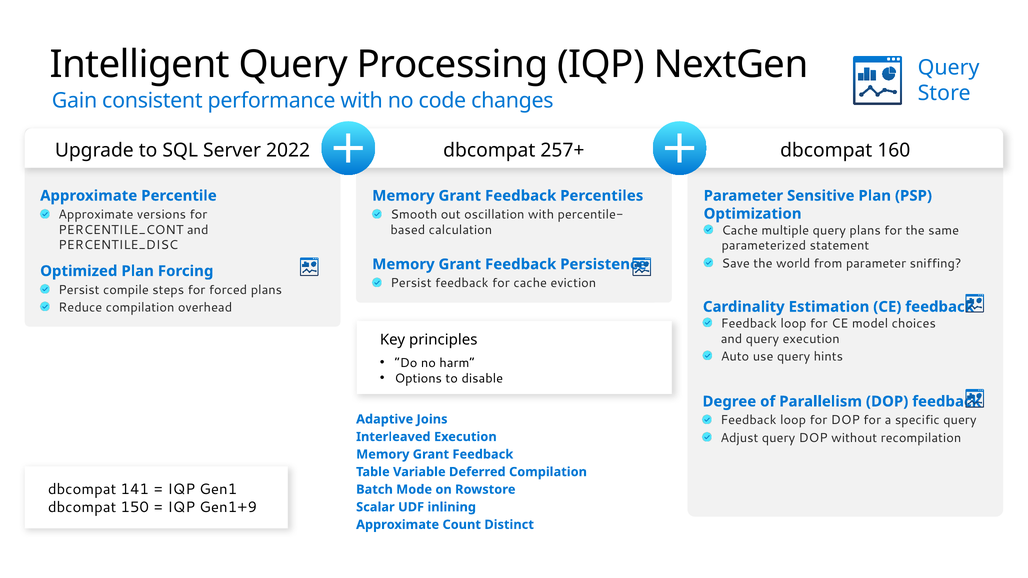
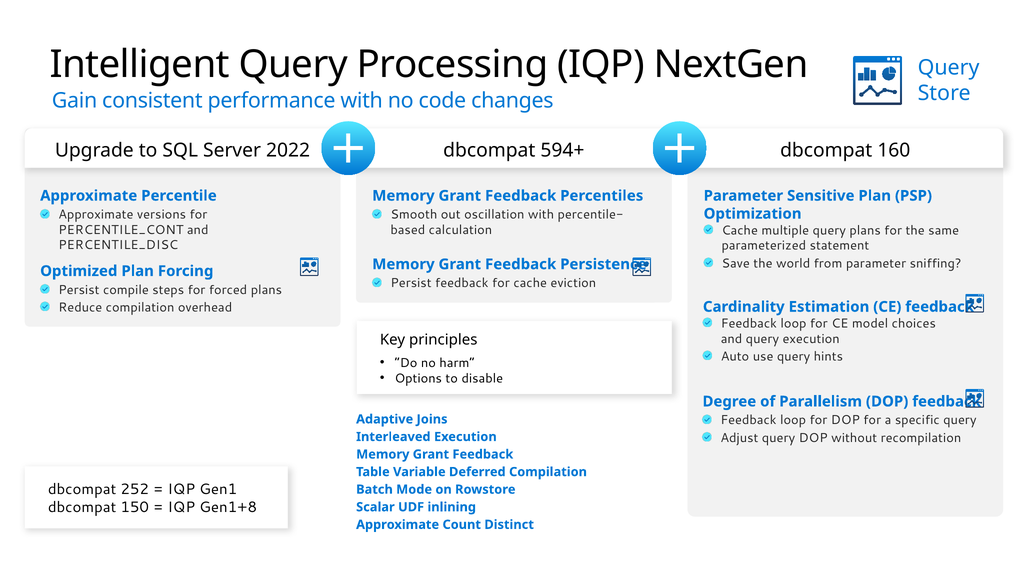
257+: 257+ -> 594+ (563, 150)
141: 141 -> 252 (135, 490)
Gen1+9: Gen1+9 -> Gen1+8 (228, 508)
